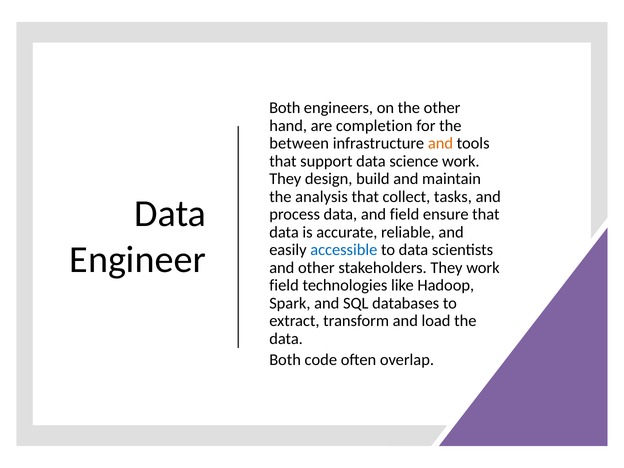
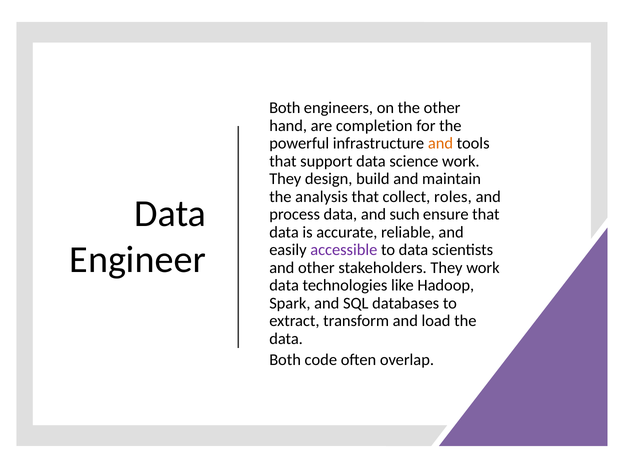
between: between -> powerful (299, 143)
tasks: tasks -> roles (453, 197)
and field: field -> such (405, 214)
accessible colour: blue -> purple (344, 250)
field: field -> data (284, 286)
